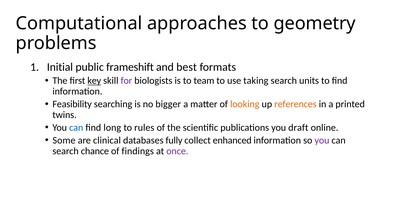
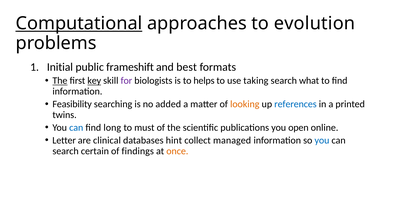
Computational underline: none -> present (79, 23)
geometry: geometry -> evolution (315, 23)
The underline: none -> present (60, 81)
team: team -> helps (204, 81)
units: units -> what (309, 81)
bigger: bigger -> added (168, 104)
references colour: orange -> blue (295, 104)
rules: rules -> must (144, 127)
draft: draft -> open (298, 127)
Some: Some -> Letter (64, 140)
fully: fully -> hint (174, 140)
enhanced: enhanced -> managed (232, 140)
you colour: purple -> blue (322, 140)
chance: chance -> certain (95, 151)
once colour: purple -> orange (177, 151)
